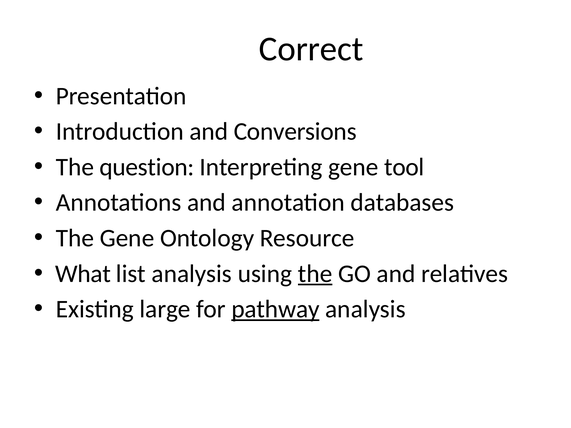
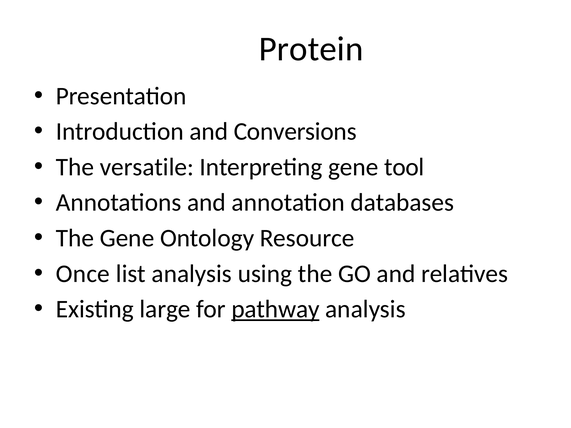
Correct: Correct -> Protein (311, 49)
question: question -> versatile (147, 167)
What: What -> Once (83, 274)
the underline: present -> none (315, 274)
